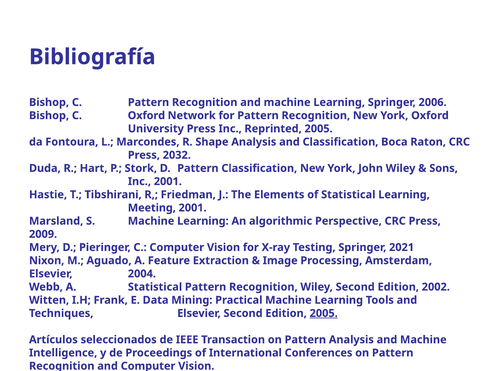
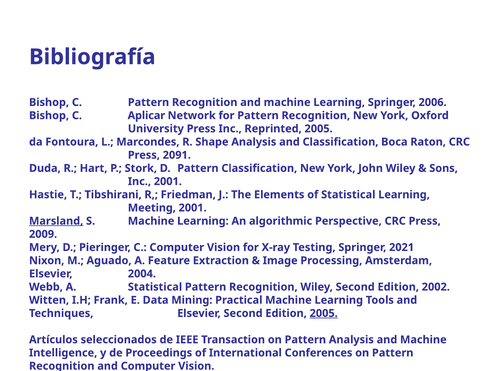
C Oxford: Oxford -> Aplicar (146, 115)
2032: 2032 -> 2091 (177, 155)
Marsland underline: none -> present (56, 221)
